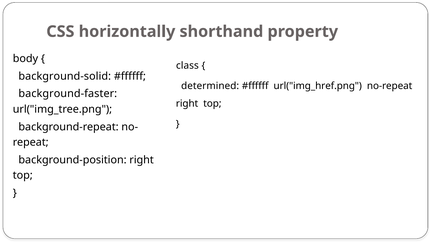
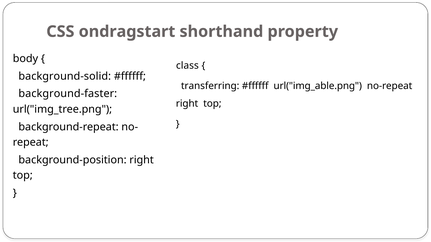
horizontally: horizontally -> ondragstart (127, 32)
determined: determined -> transferring (210, 86)
url("img_href.png: url("img_href.png -> url("img_able.png (318, 86)
